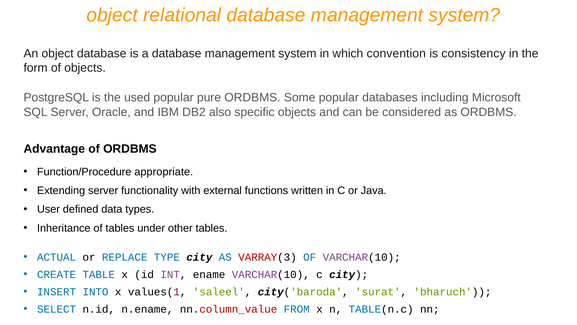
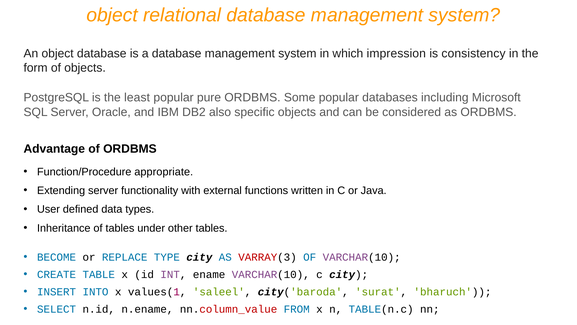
convention: convention -> impression (396, 53)
used: used -> least (137, 97)
ACTUAL: ACTUAL -> BECOME (57, 257)
